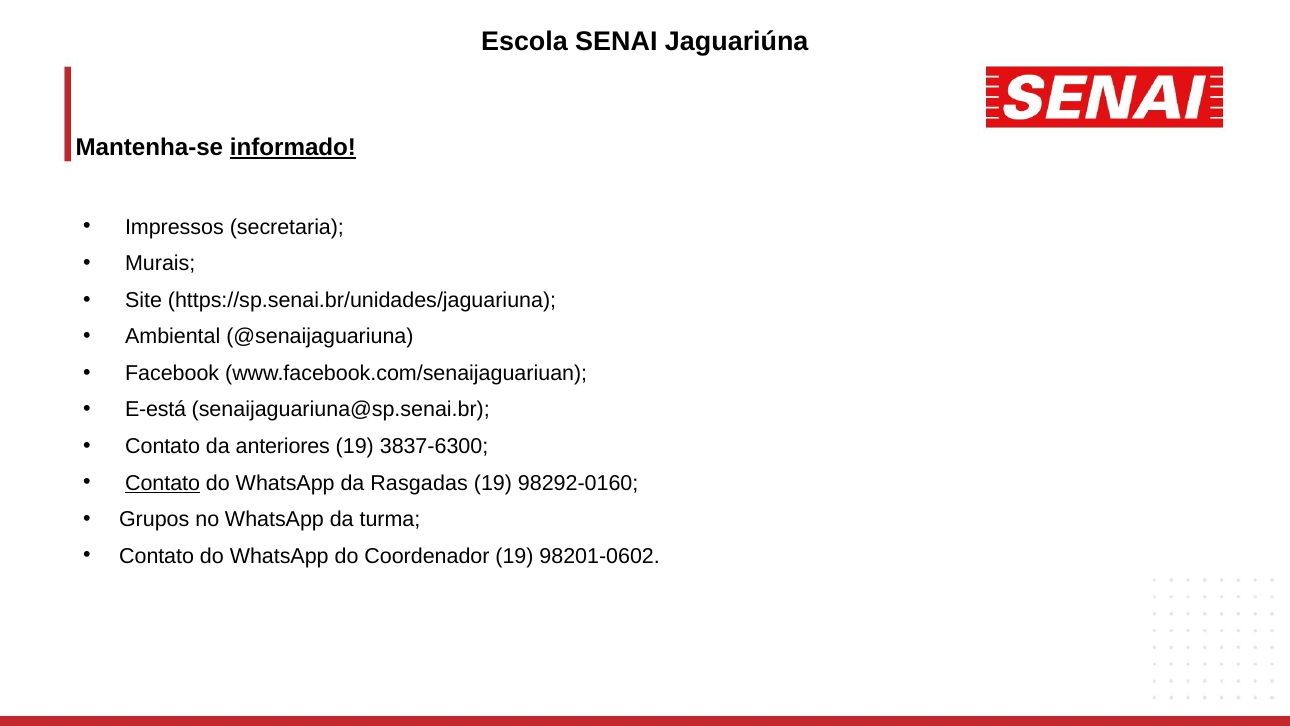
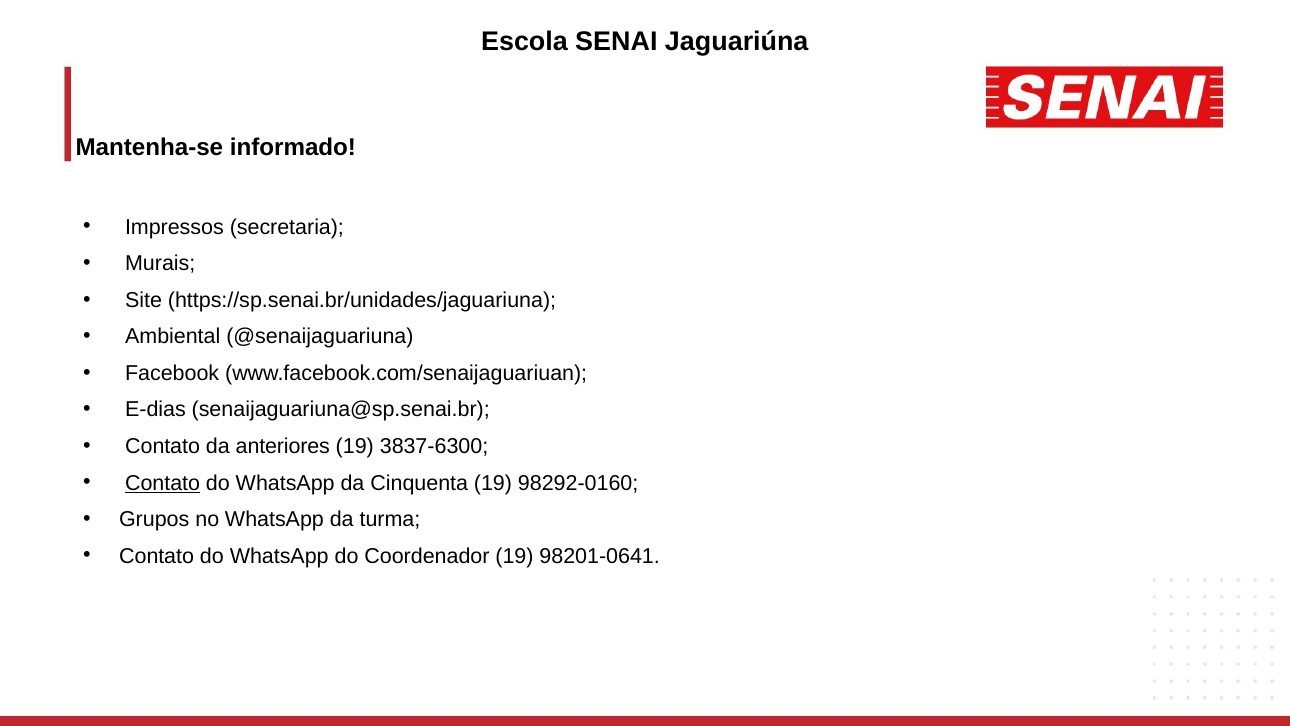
informado underline: present -> none (293, 148)
E-está: E-está -> E-dias (155, 410)
Rasgadas: Rasgadas -> Cinquenta (419, 483)
98201-0602: 98201-0602 -> 98201-0641 (600, 556)
